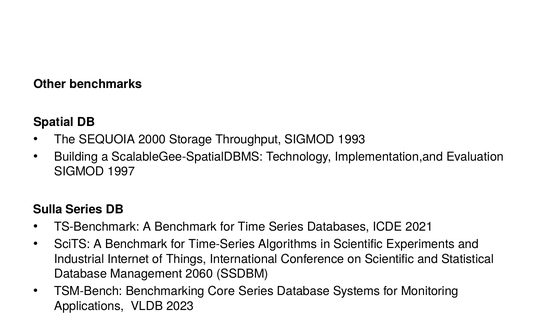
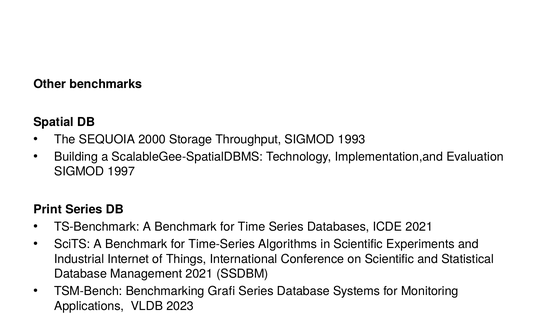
Sulla: Sulla -> Print (48, 209)
Management 2060: 2060 -> 2021 (199, 274)
Core: Core -> Grafi (222, 291)
